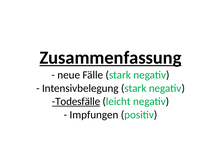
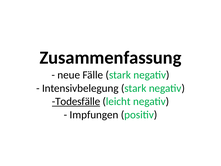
Zusammenfassung underline: present -> none (110, 58)
